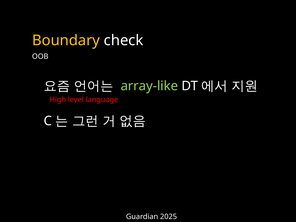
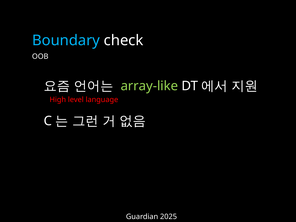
Boundary colour: yellow -> light blue (66, 40)
